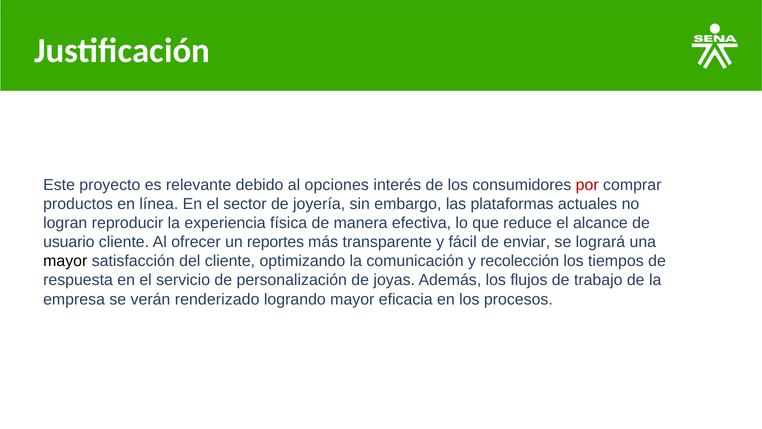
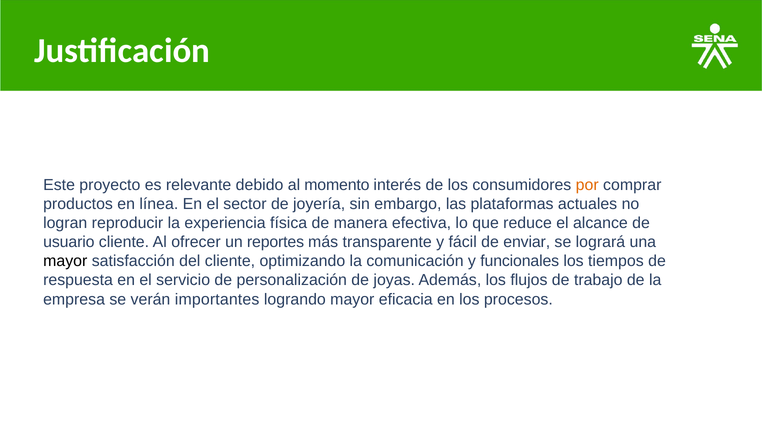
opciones: opciones -> momento (337, 185)
por colour: red -> orange (587, 185)
recolección: recolección -> funcionales (520, 261)
renderizado: renderizado -> importantes (217, 299)
